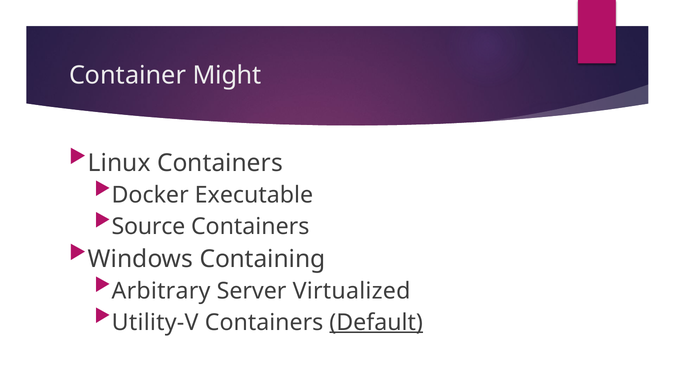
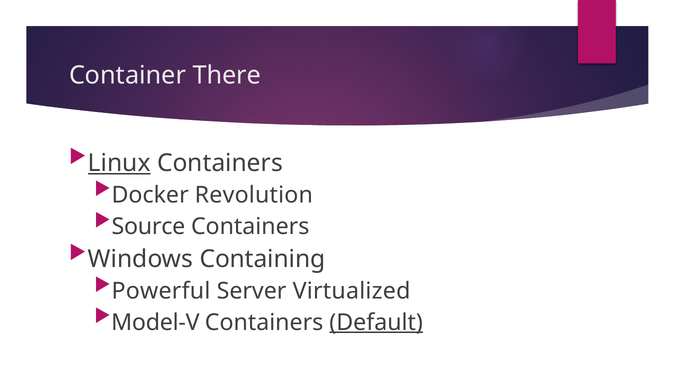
Might: Might -> There (227, 75)
Linux underline: none -> present (119, 163)
Executable: Executable -> Revolution (254, 195)
Arbitrary: Arbitrary -> Powerful (161, 291)
Utility-V: Utility-V -> Model-V (155, 322)
